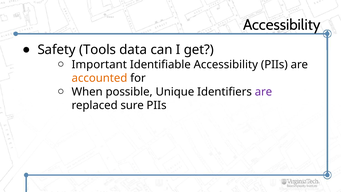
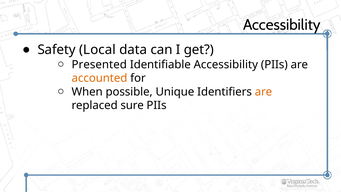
Tools: Tools -> Local (97, 50)
Important: Important -> Presented (99, 64)
are colour: purple -> orange (263, 92)
